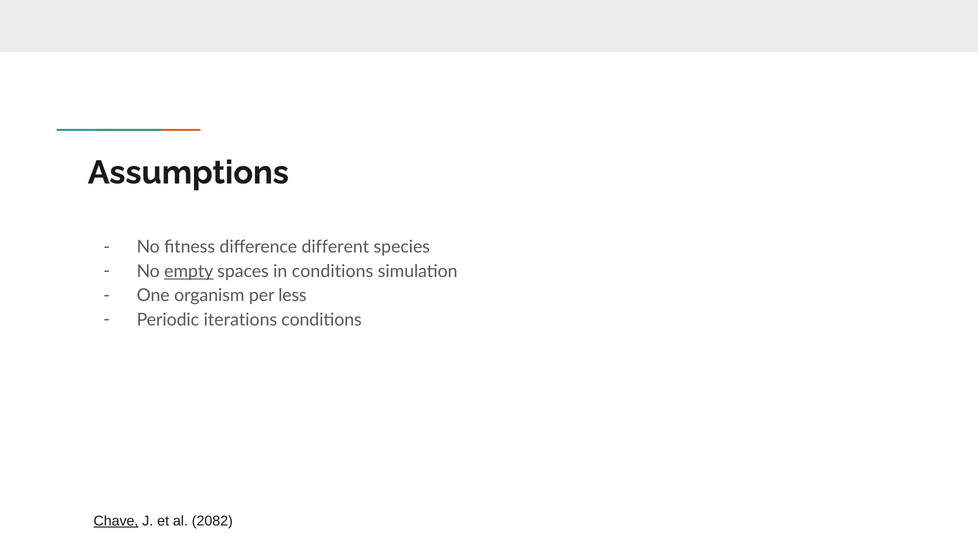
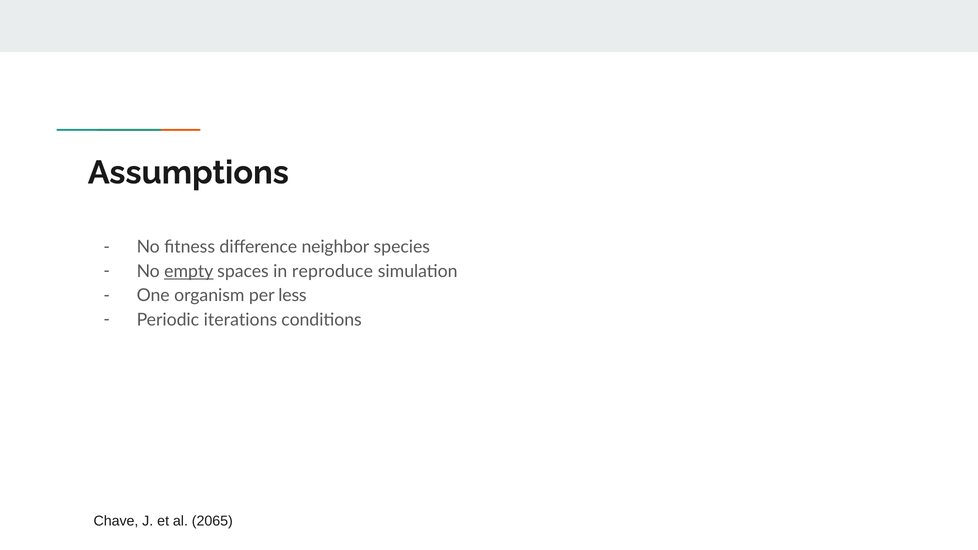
different: different -> neighbor (335, 247)
in conditions: conditions -> reproduce (333, 271)
Chave underline: present -> none (116, 521)
2082: 2082 -> 2065 (212, 521)
